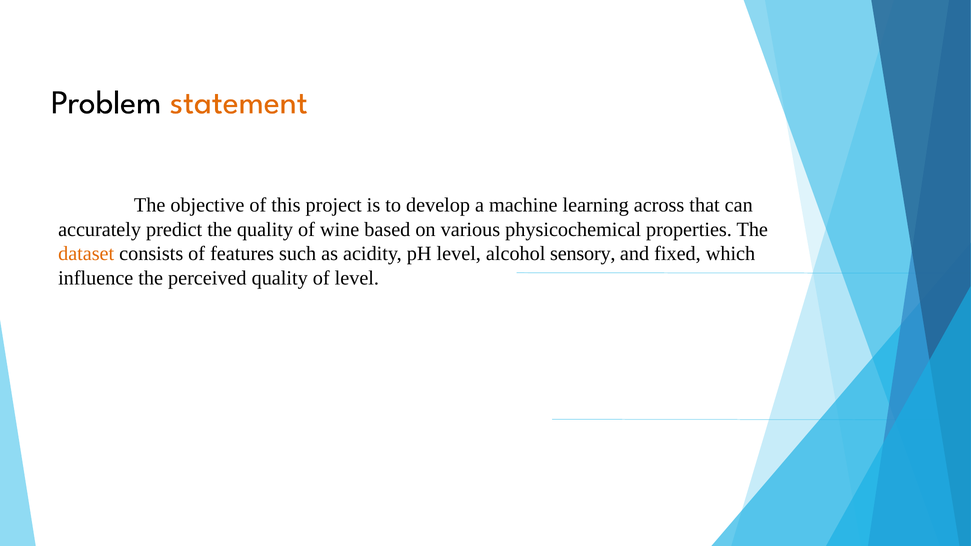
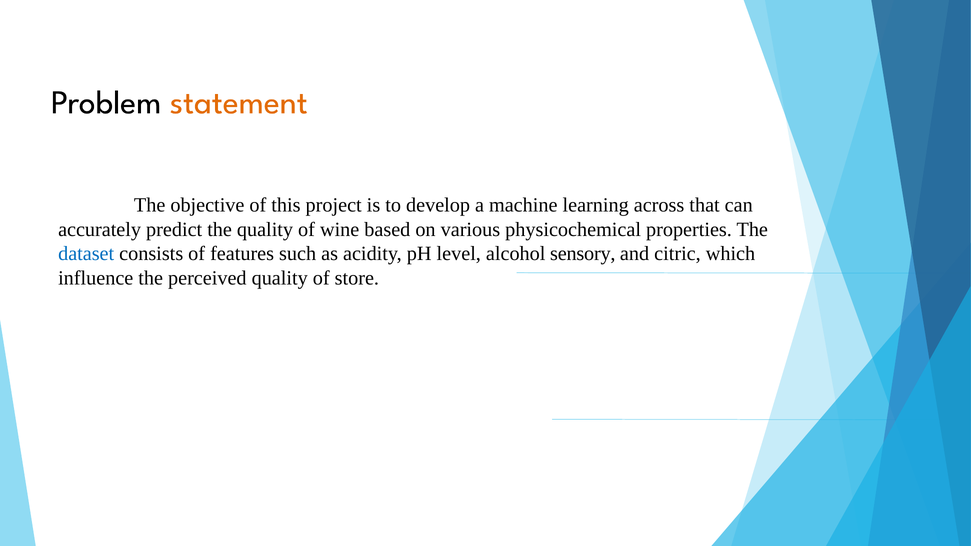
dataset colour: orange -> blue (86, 254)
fixed: fixed -> citric (677, 254)
of level: level -> store (357, 278)
